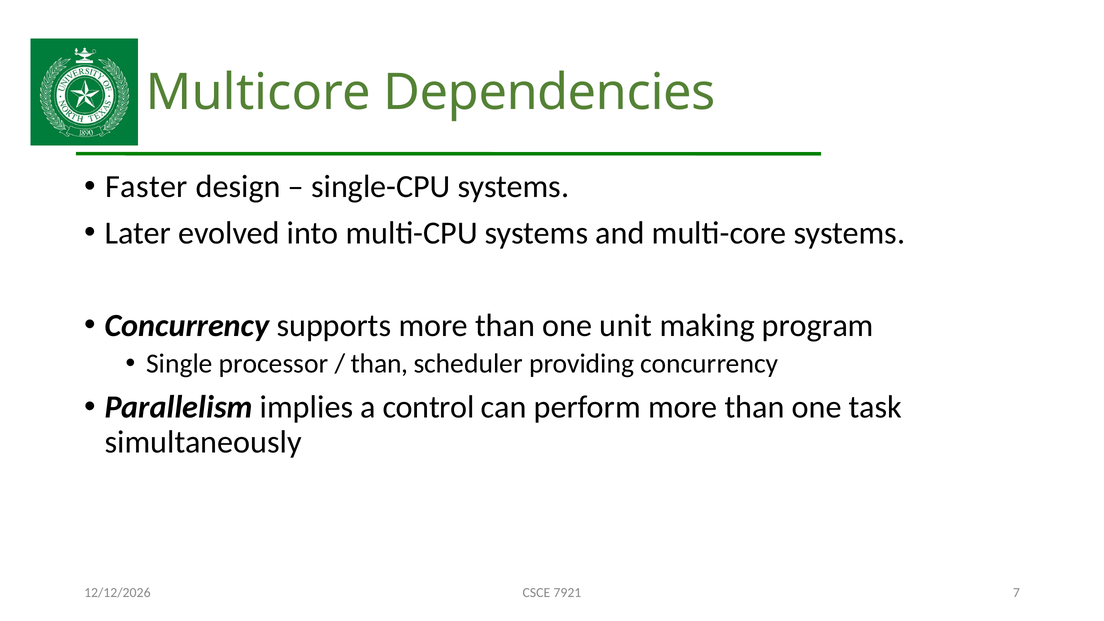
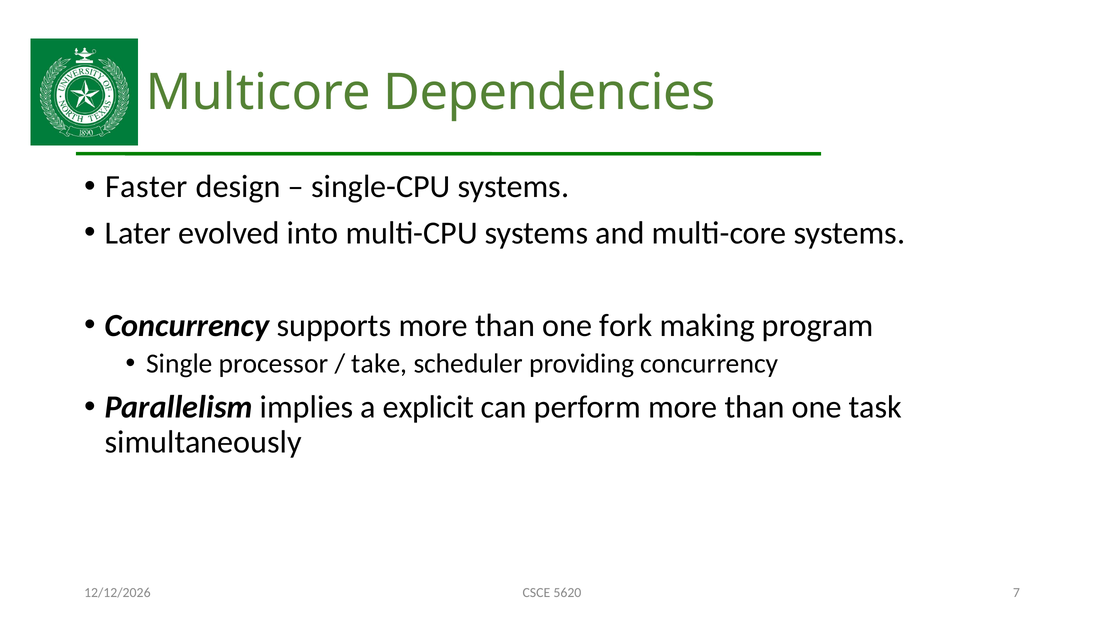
unit: unit -> fork (626, 326)
than: than -> take (379, 364)
control: control -> explicit (428, 407)
7921: 7921 -> 5620 (567, 593)
